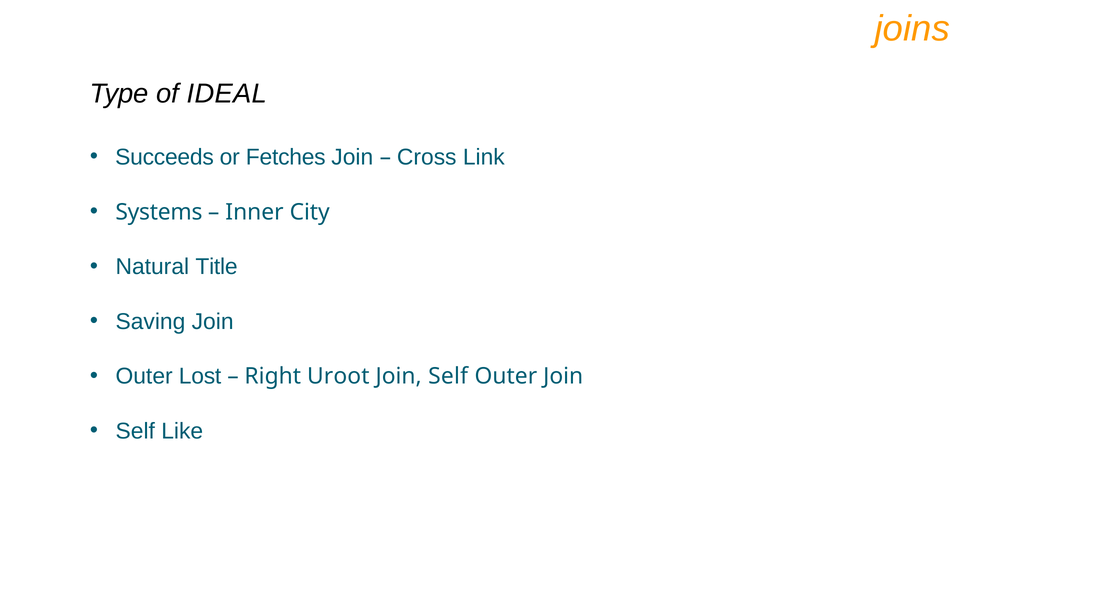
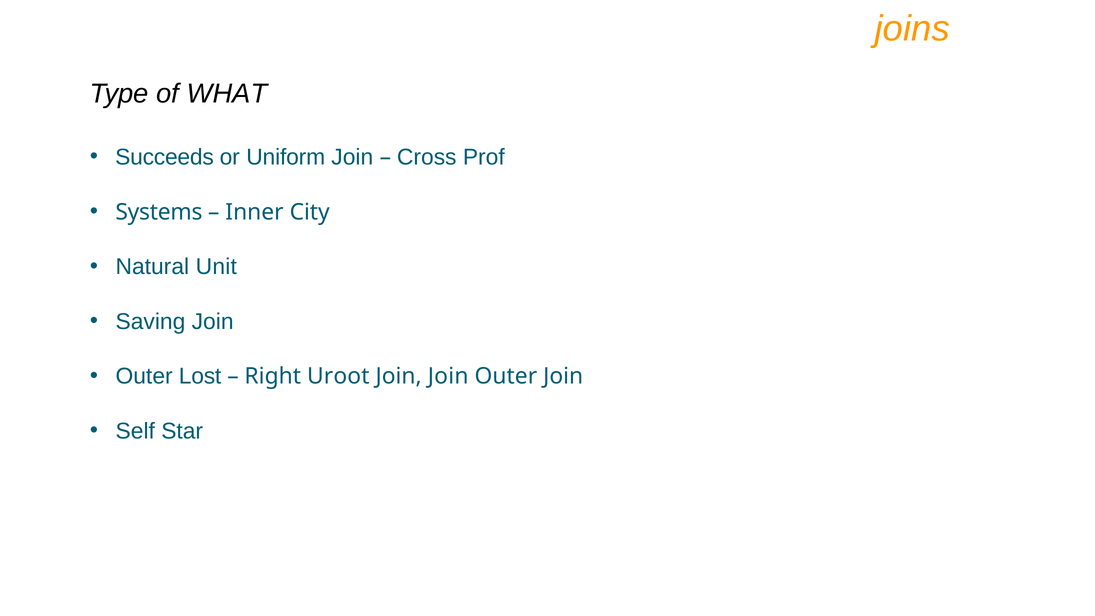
IDEAL: IDEAL -> WHAT (227, 94)
Fetches: Fetches -> Uniform (286, 157)
Link: Link -> Prof (484, 157)
Title: Title -> Unit (216, 267)
Join Self: Self -> Join (448, 376)
Like: Like -> Star (182, 431)
